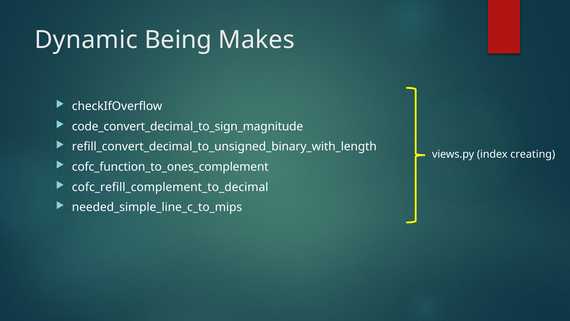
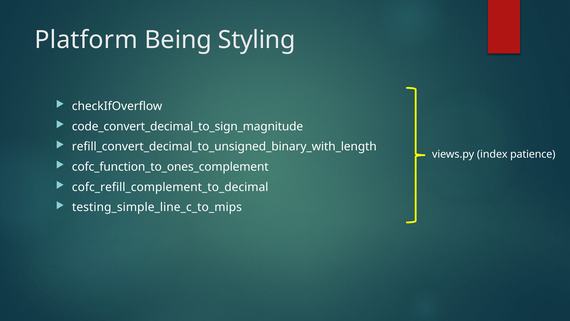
Dynamic: Dynamic -> Platform (86, 40)
Makes: Makes -> Styling (257, 40)
creating: creating -> patience (533, 154)
needed_simple_line_c_to_mips: needed_simple_line_c_to_mips -> testing_simple_line_c_to_mips (157, 207)
